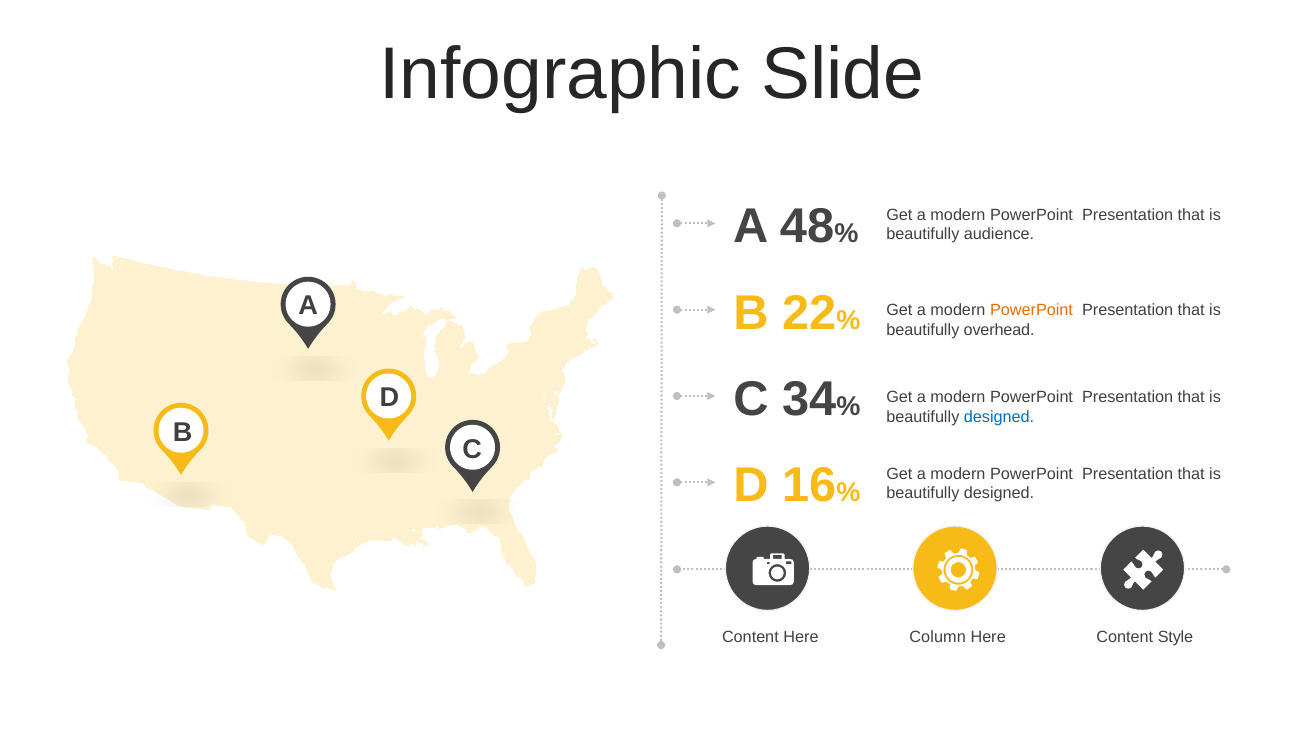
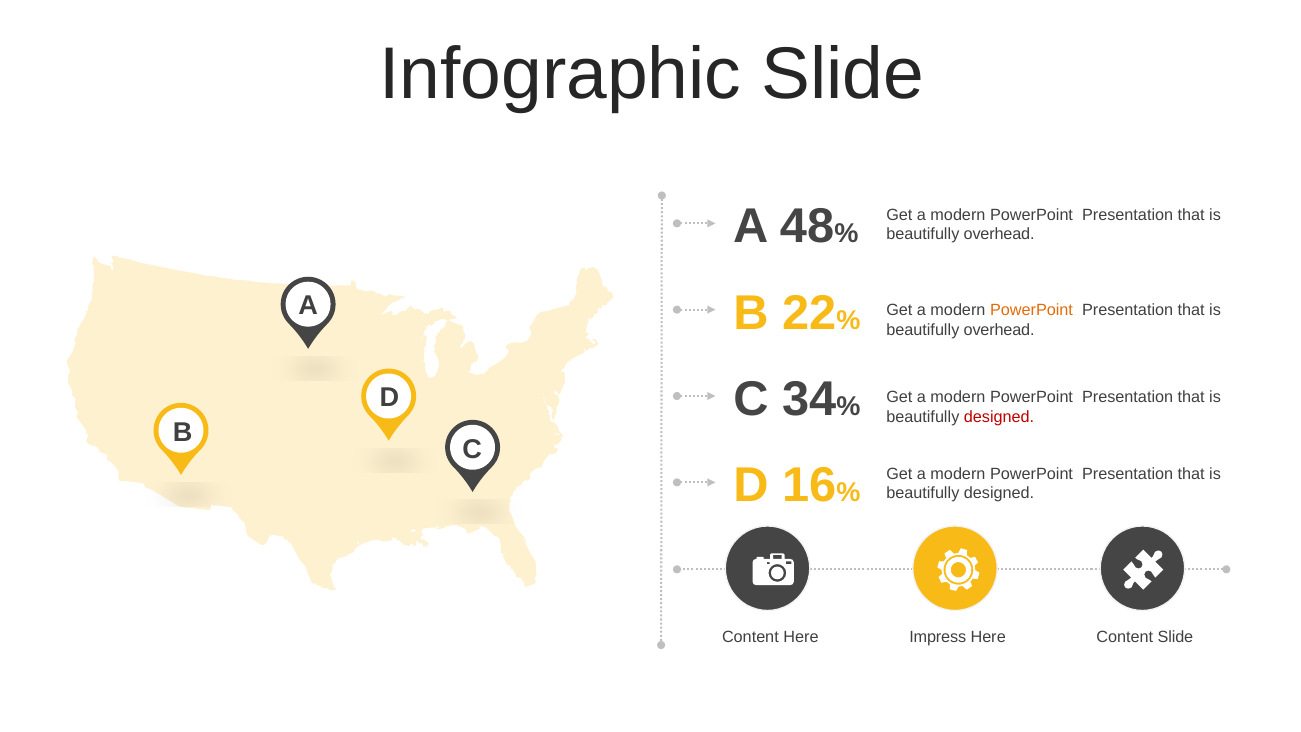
audience: audience -> overhead (999, 234)
designed colour: blue -> red (999, 417)
Column: Column -> Impress (938, 637)
Content Style: Style -> Slide (1175, 637)
